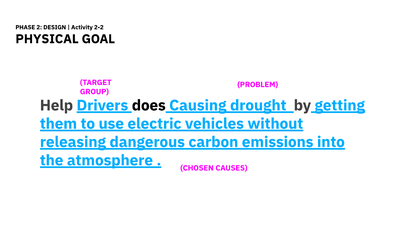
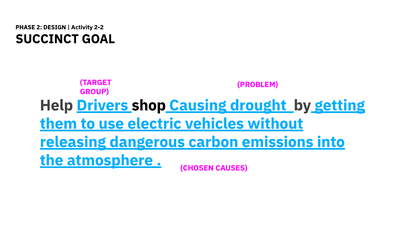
PHYSICAL: PHYSICAL -> SUCCINCT (47, 39)
does: does -> shop (149, 105)
